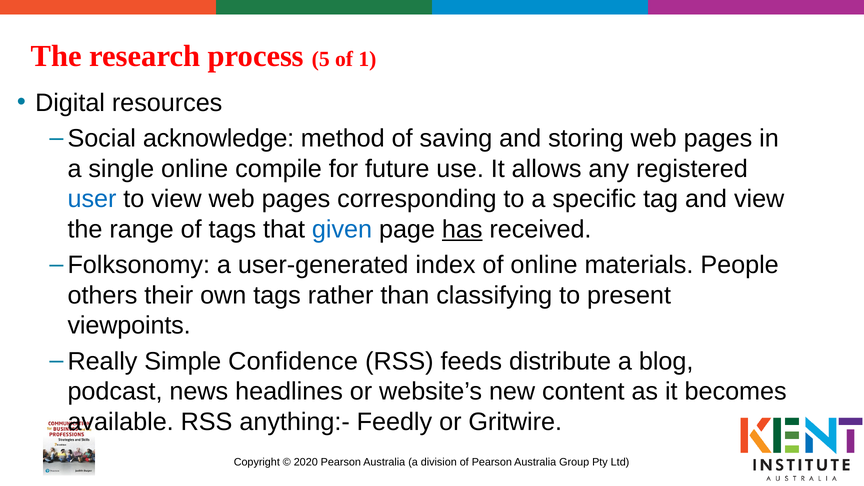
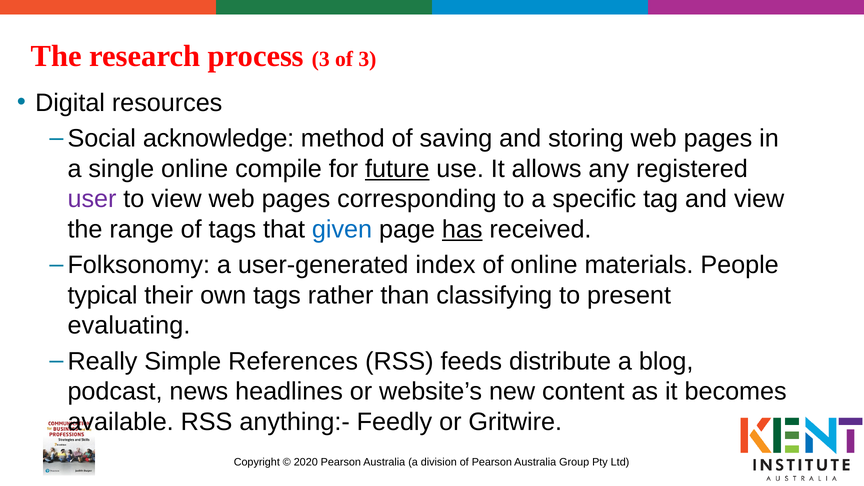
process 5: 5 -> 3 (321, 59)
of 1: 1 -> 3 (367, 59)
future underline: none -> present (397, 169)
user colour: blue -> purple (92, 199)
others: others -> typical (103, 295)
viewpoints: viewpoints -> evaluating (129, 326)
Confidence: Confidence -> References (293, 361)
